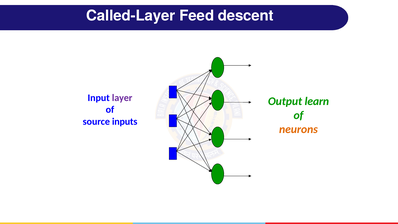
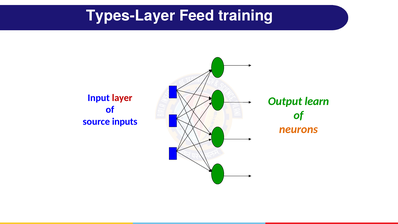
Called-Layer: Called-Layer -> Types-Layer (131, 16)
descent: descent -> training (246, 16)
layer colour: purple -> red (122, 98)
